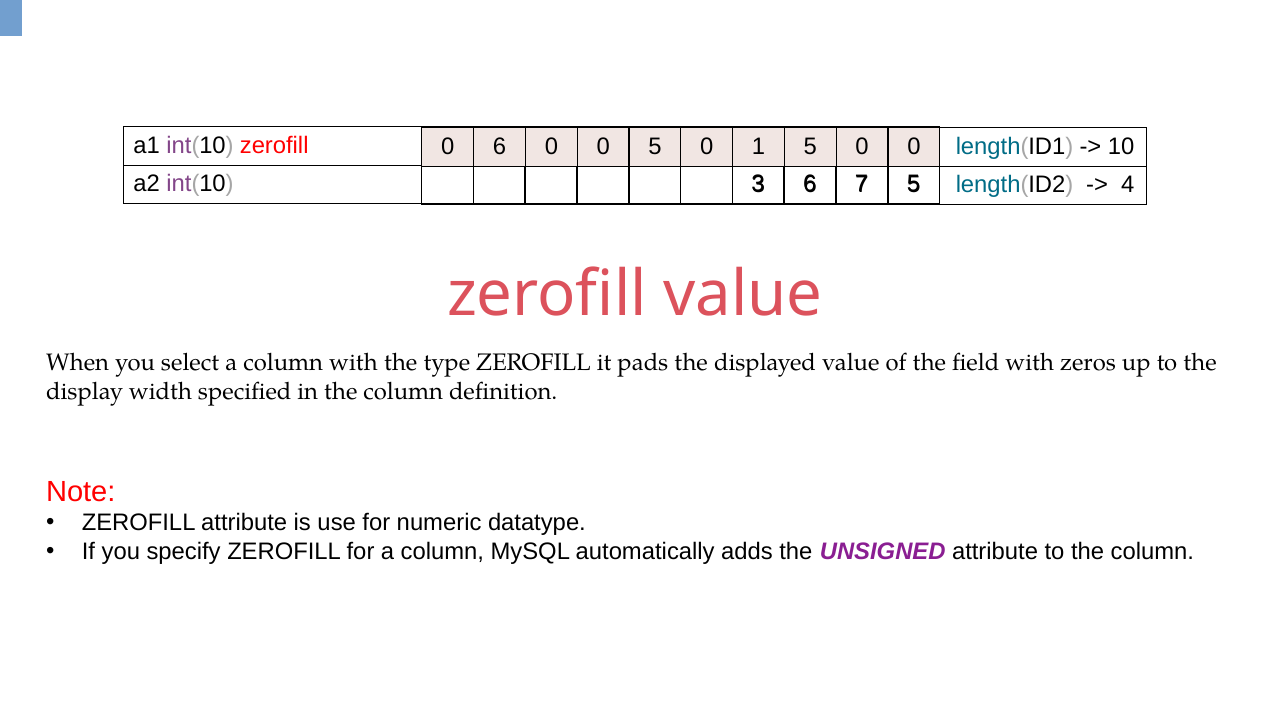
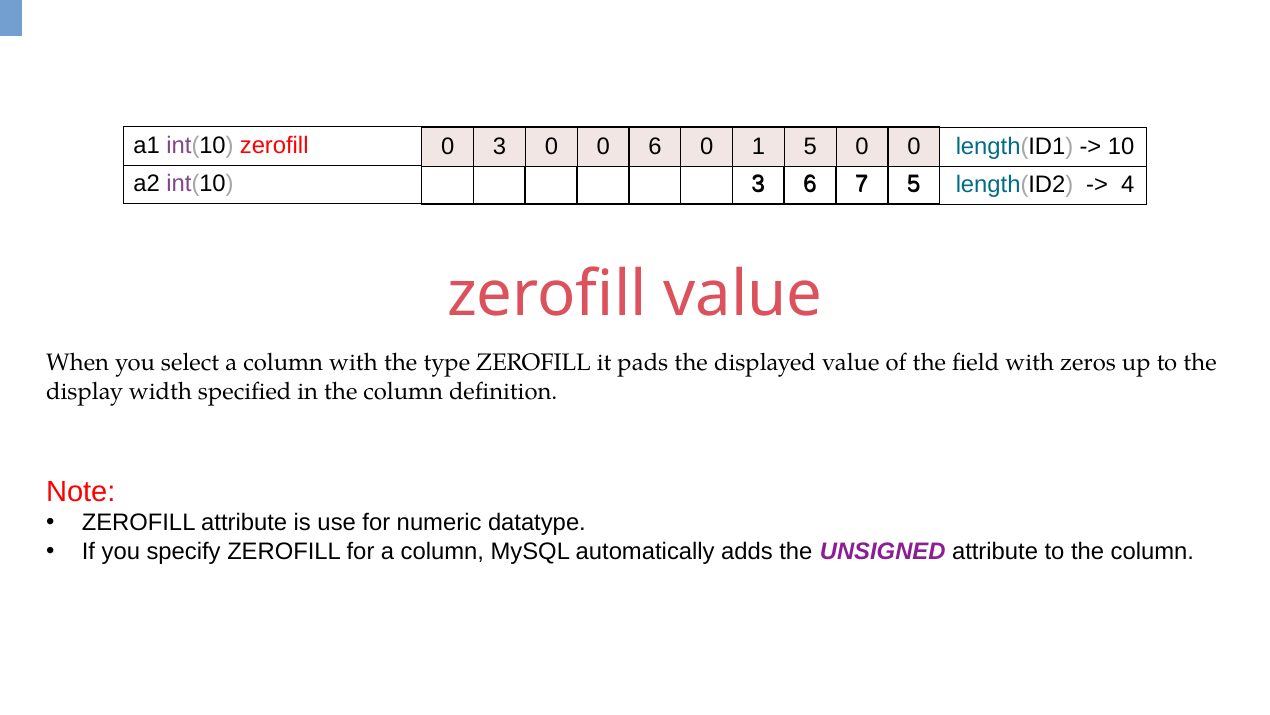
0 6: 6 -> 3 (500, 146)
0 5: 5 -> 6 (655, 146)
